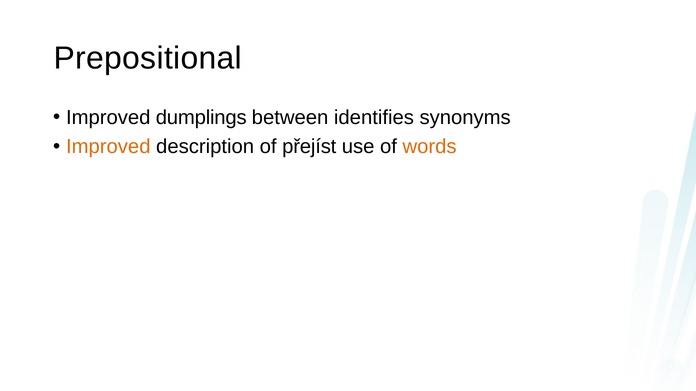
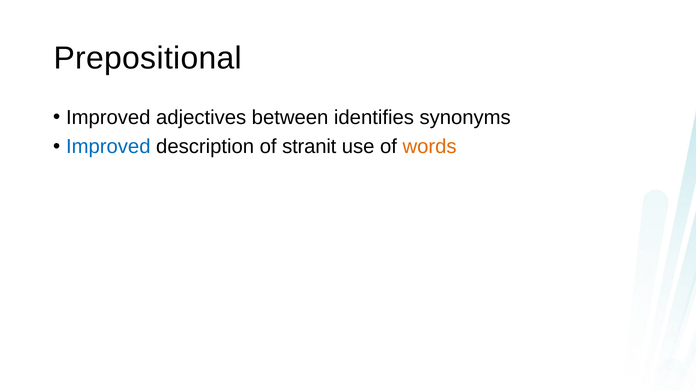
dumplings: dumplings -> adjectives (201, 118)
Improved colour: orange -> blue (108, 147)
přejíst: přejíst -> stranit (309, 147)
